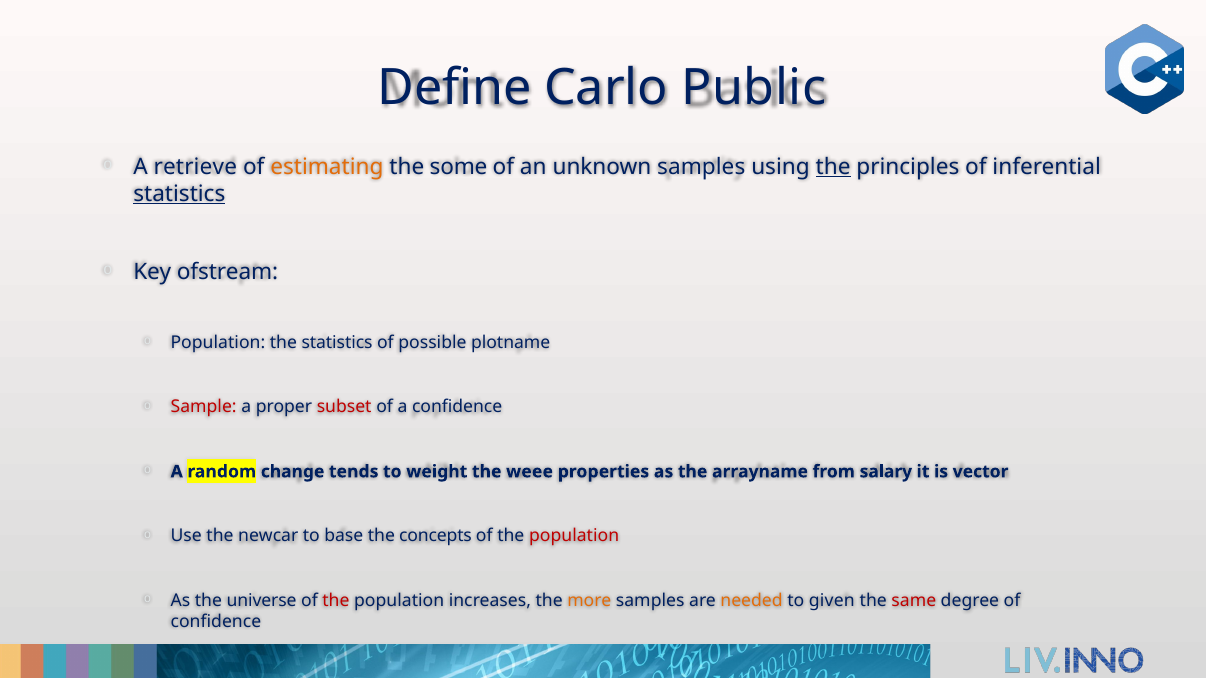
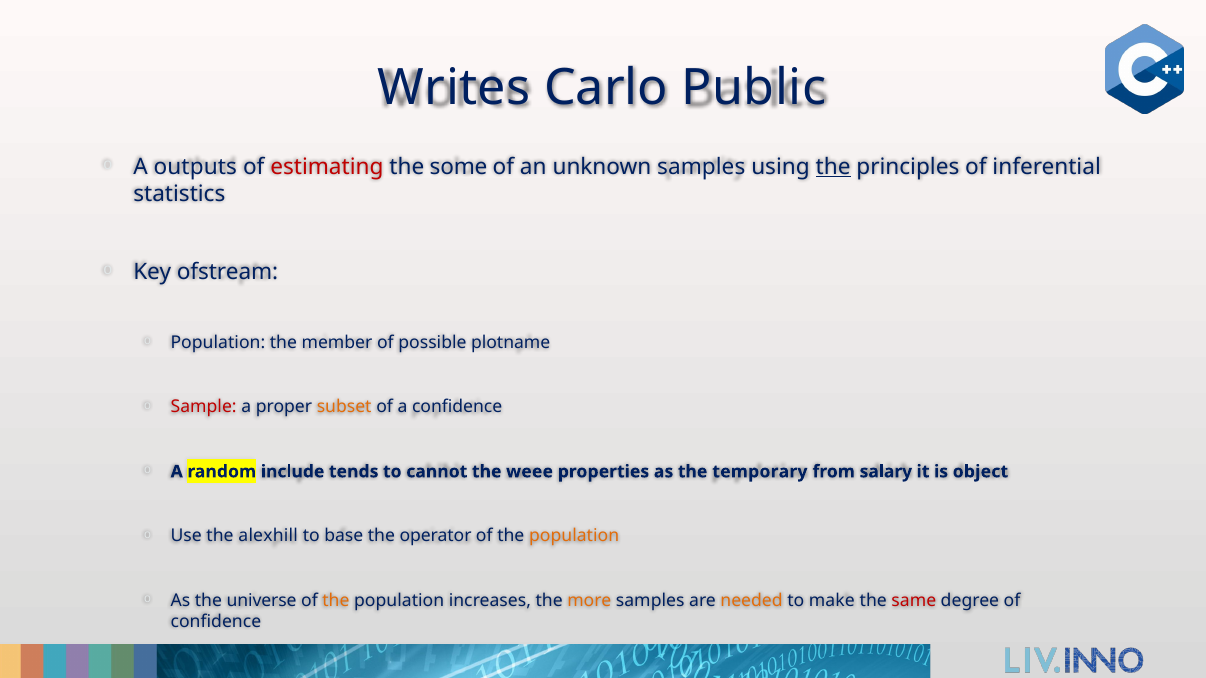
Define: Define -> Writes (454, 88)
retrieve: retrieve -> outputs (195, 167)
estimating colour: orange -> red (327, 167)
statistics underline: present -> none (179, 194)
the statistics: statistics -> member (337, 343)
subset colour: red -> orange (344, 407)
change: change -> include (293, 472)
weight: weight -> cannot (437, 472)
arrayname: arrayname -> temporary (760, 472)
vector: vector -> object (980, 472)
newcar: newcar -> alexhill (268, 536)
concepts: concepts -> operator (436, 536)
population colour: red -> orange (574, 536)
the colour: red -> orange (336, 601)
given: given -> make (832, 601)
